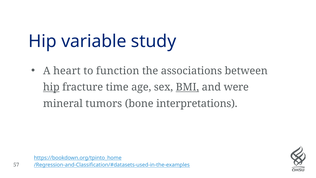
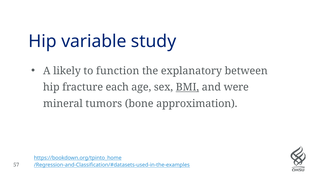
heart: heart -> likely (67, 71)
associations: associations -> explanatory (191, 71)
hip underline: present -> none (51, 87)
time: time -> each (117, 87)
interpretations: interpretations -> approximation (197, 104)
